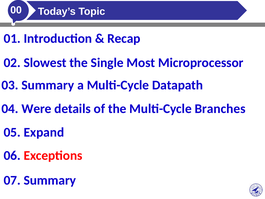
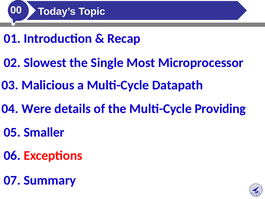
03 Summary: Summary -> Malicious (48, 85)
Branches: Branches -> Providing (220, 109)
Expand: Expand -> Smaller (44, 132)
